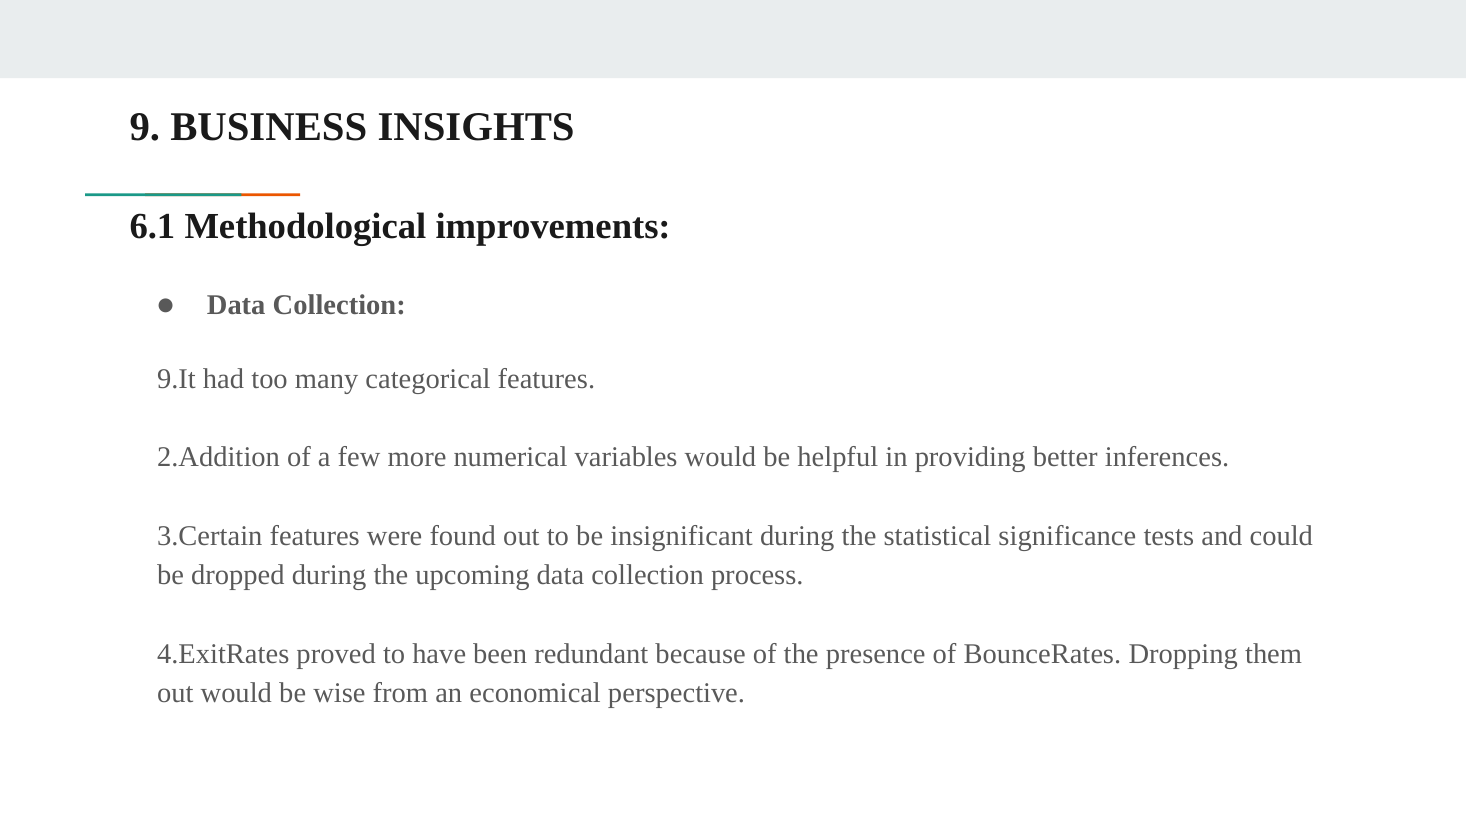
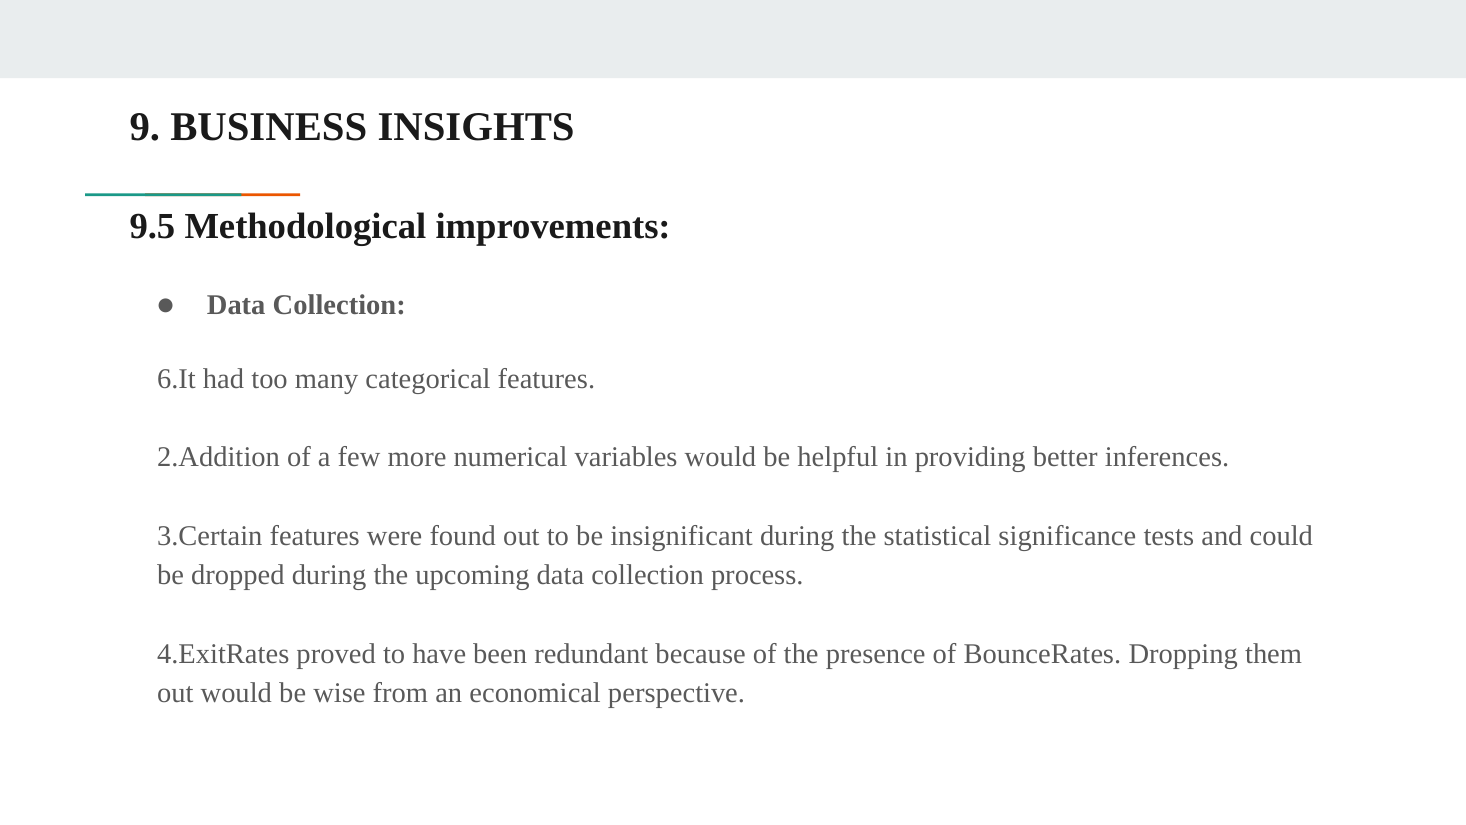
6.1: 6.1 -> 9.5 (152, 226)
9.It: 9.It -> 6.It (176, 379)
